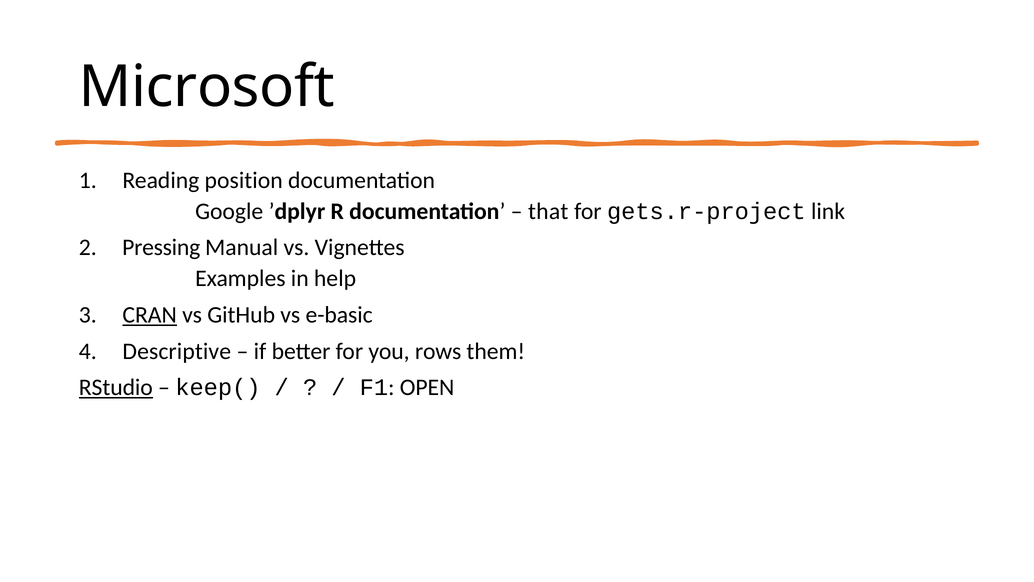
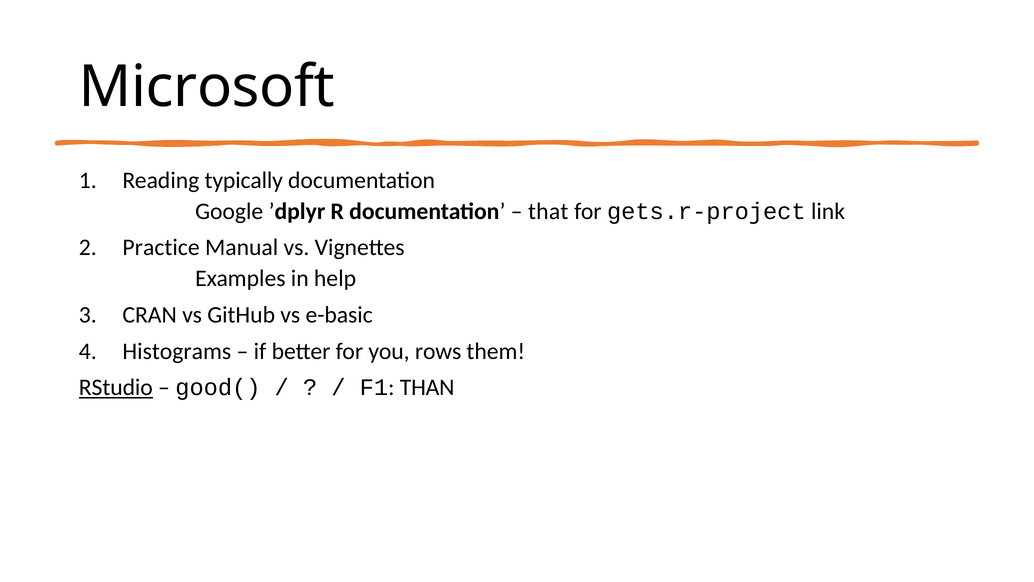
position: position -> typically (244, 180)
Pressing: Pressing -> Practice (161, 247)
CRAN underline: present -> none (150, 315)
Descriptive: Descriptive -> Histograms (177, 351)
keep(: keep( -> good( (218, 387)
OPEN: OPEN -> THAN (427, 387)
